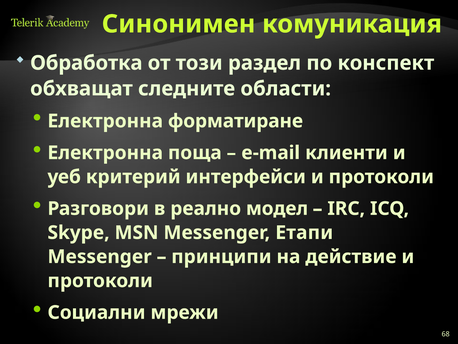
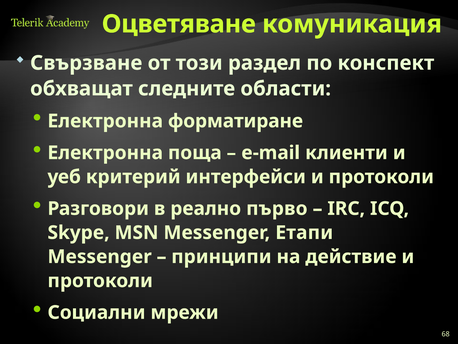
Синонимен: Синонимен -> Оцветяване (179, 24)
Обработка: Обработка -> Свързване (86, 63)
модел: модел -> първо (277, 208)
